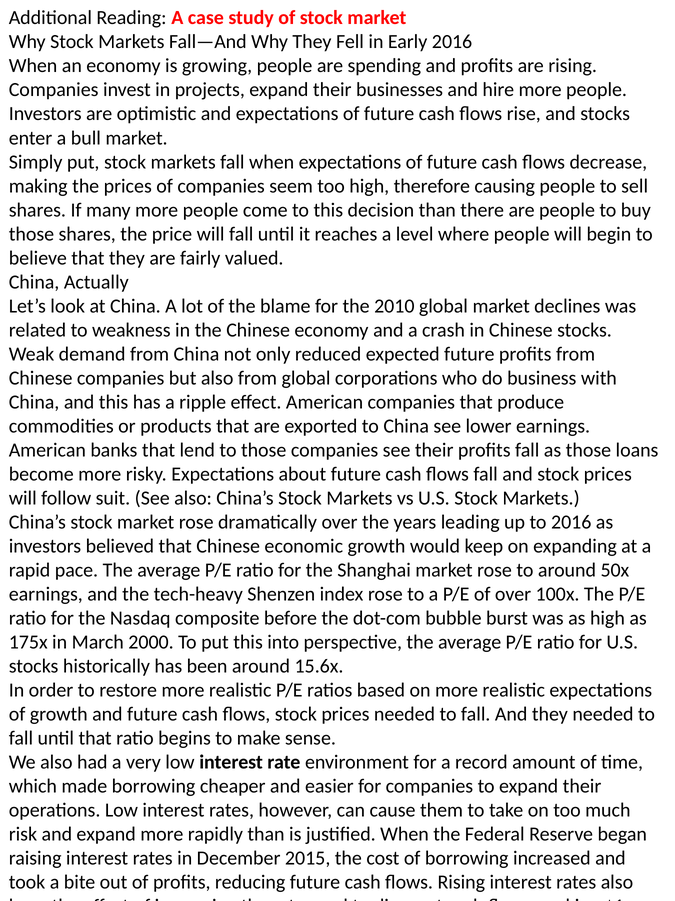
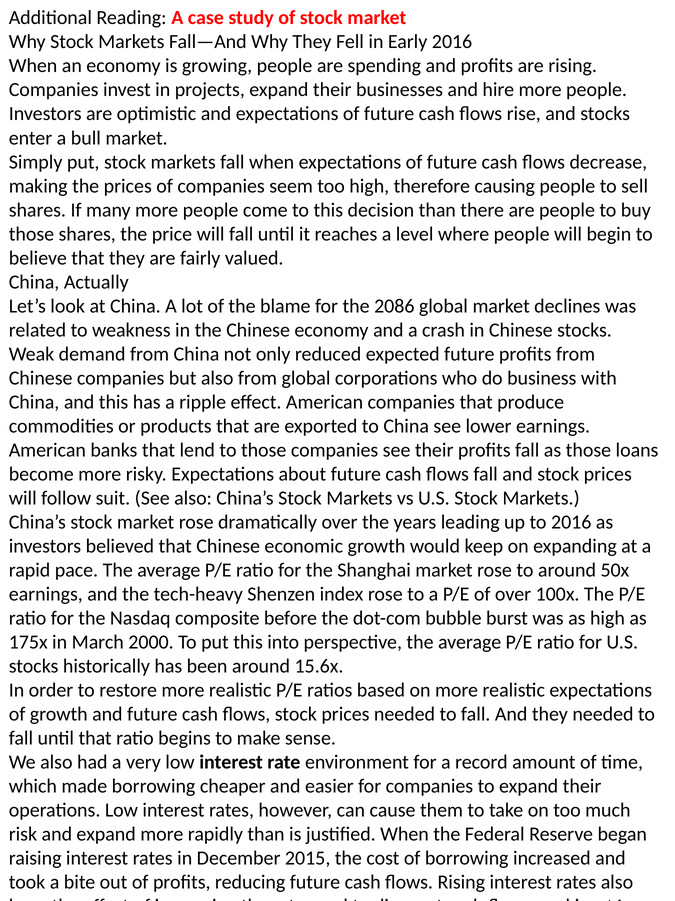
2010: 2010 -> 2086 (394, 306)
